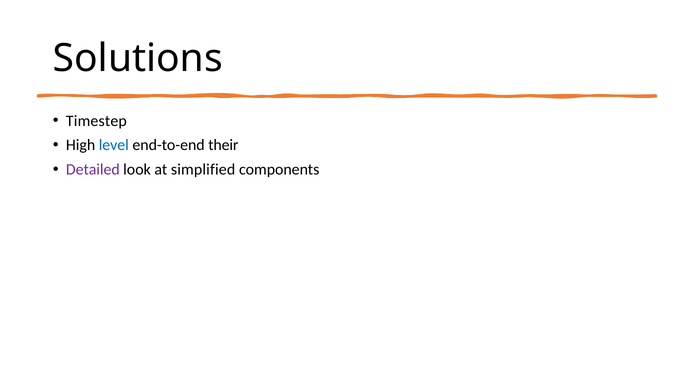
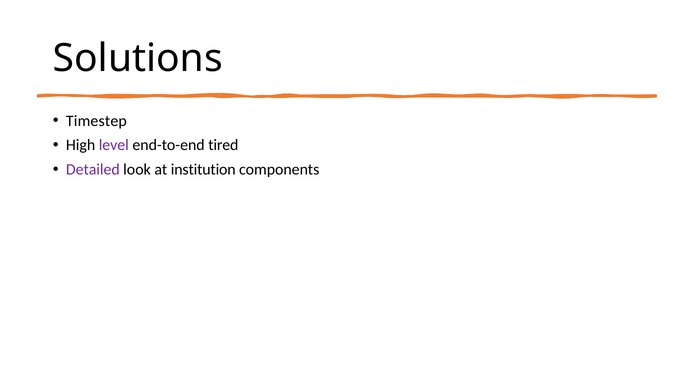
level colour: blue -> purple (114, 145)
their: their -> tired (223, 145)
simplified: simplified -> institution (203, 170)
